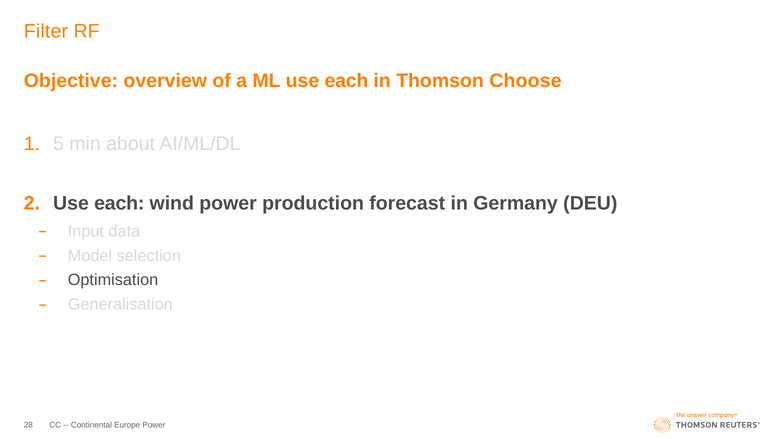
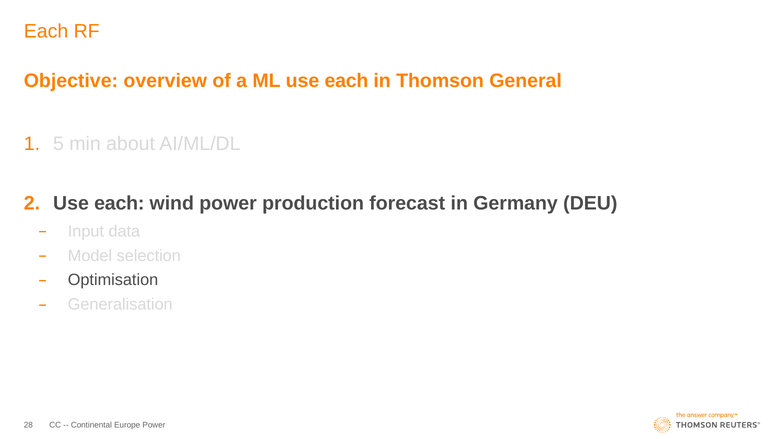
Filter: Filter -> Each (46, 32)
Choose: Choose -> General (526, 81)
